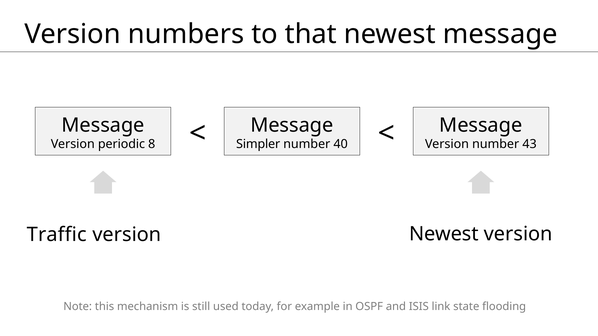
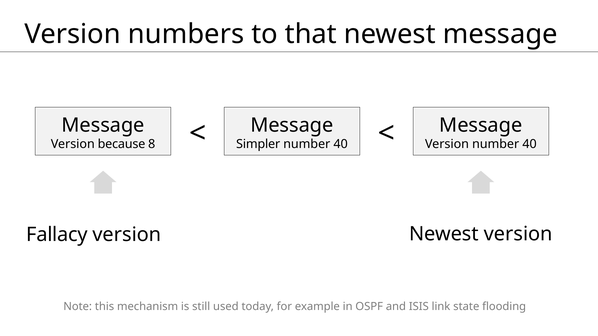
periodic: periodic -> because (122, 144)
Version number 43: 43 -> 40 (530, 144)
Traffic: Traffic -> Fallacy (57, 235)
